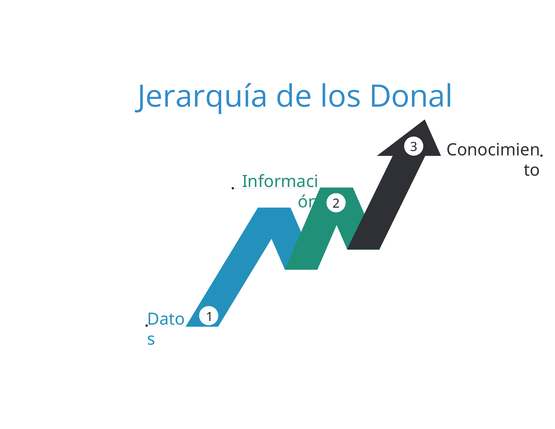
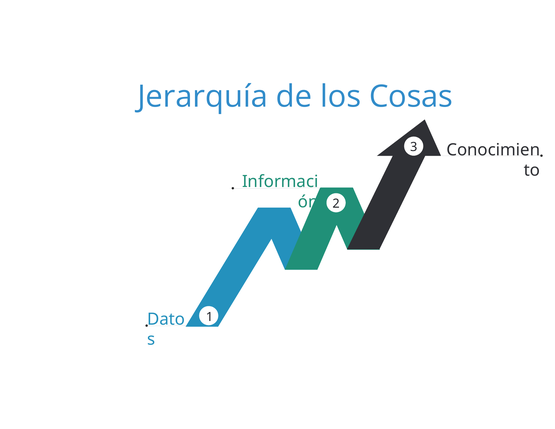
Donal: Donal -> Cosas (411, 97)
